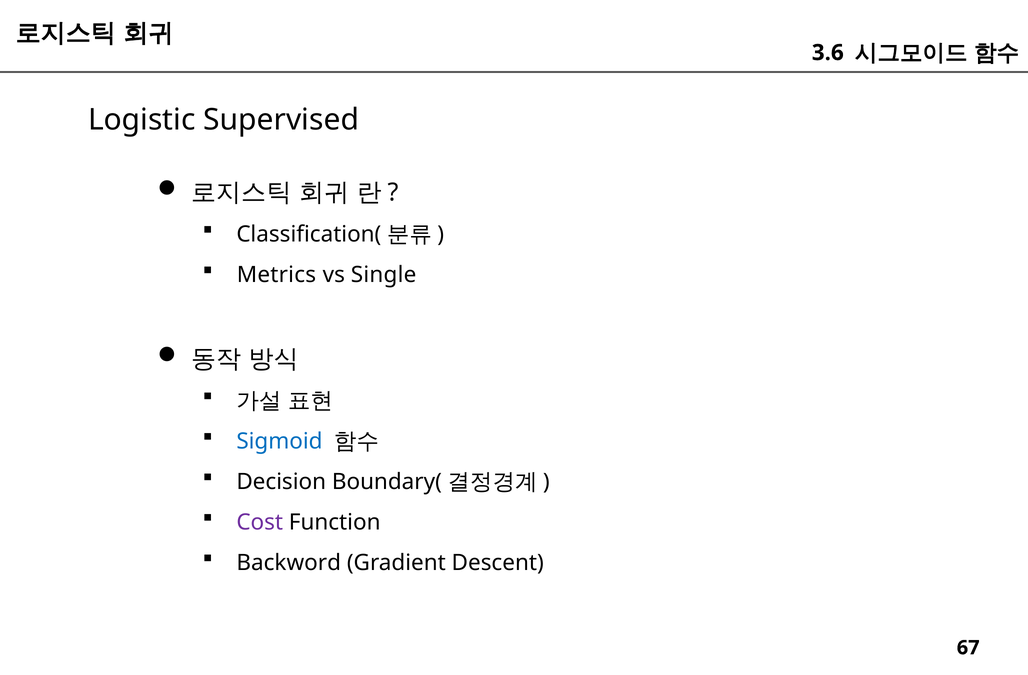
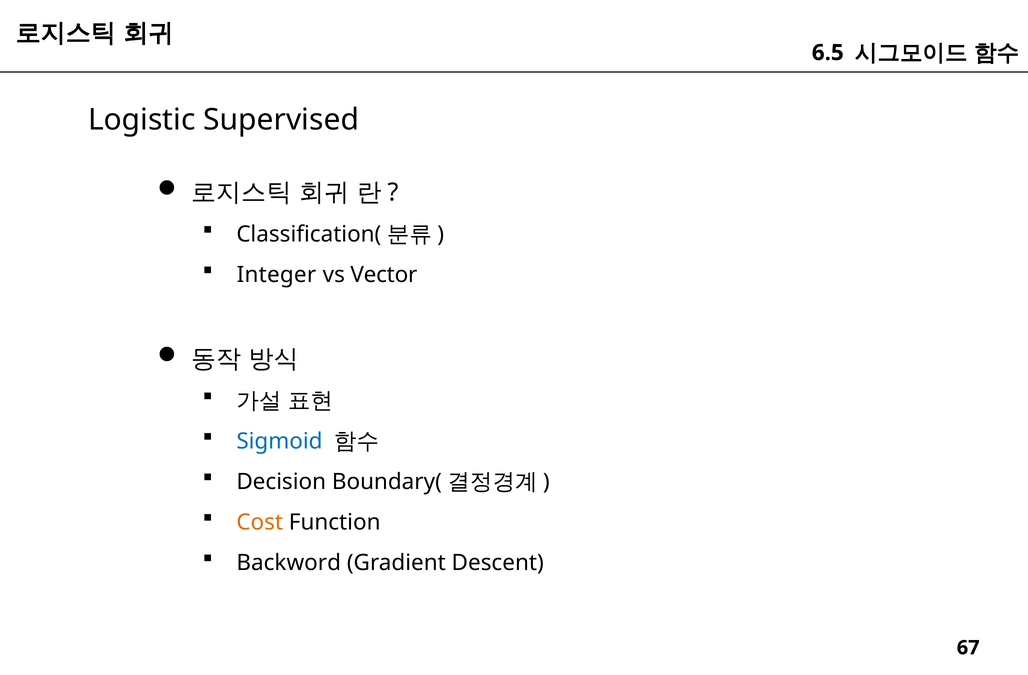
3.6: 3.6 -> 6.5 (828, 53)
Metrics: Metrics -> Integer (276, 275)
Single: Single -> Vector (384, 275)
Cost colour: purple -> orange (260, 522)
